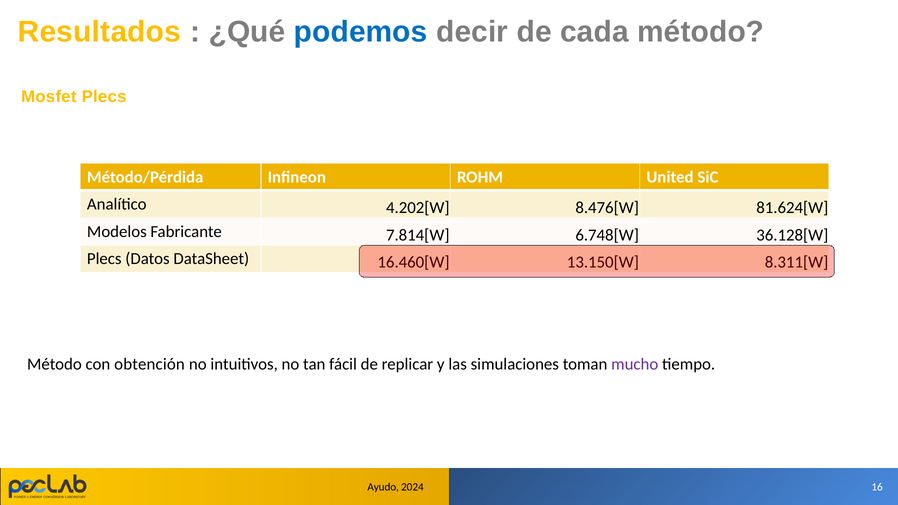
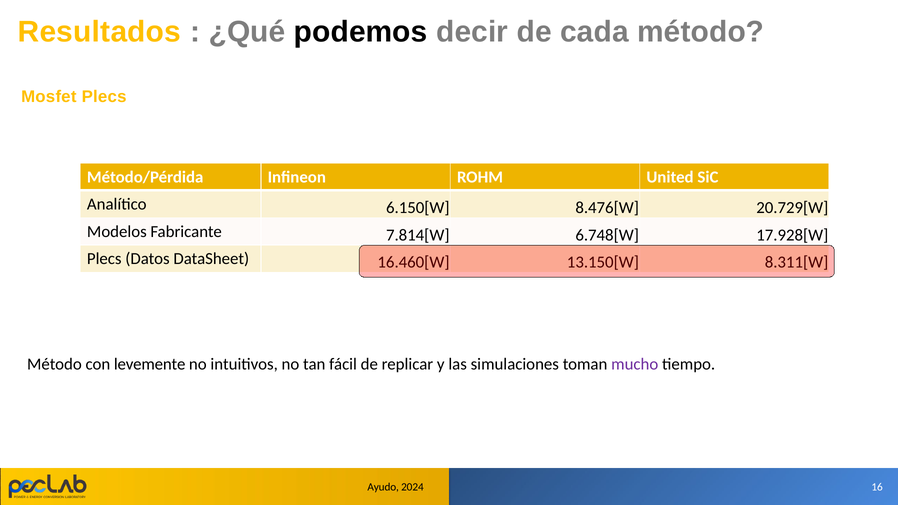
podemos colour: blue -> black (361, 32)
4.202[W: 4.202[W -> 6.150[W (418, 208)
81.624[W: 81.624[W -> 20.729[W (792, 208)
36.128[W: 36.128[W -> 17.928[W (792, 235)
obtención: obtención -> levemente (150, 364)
